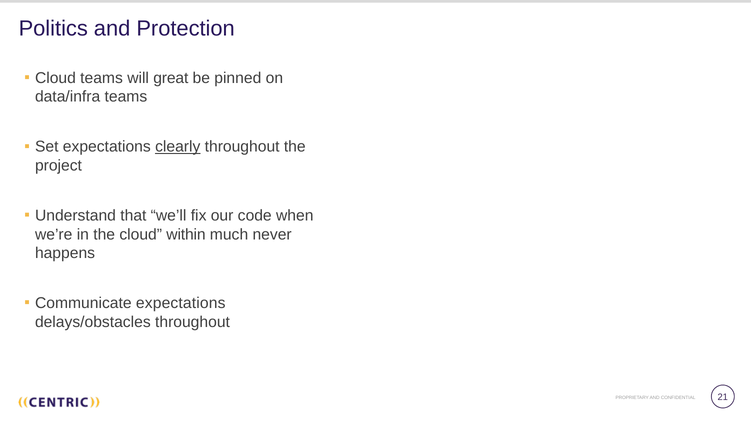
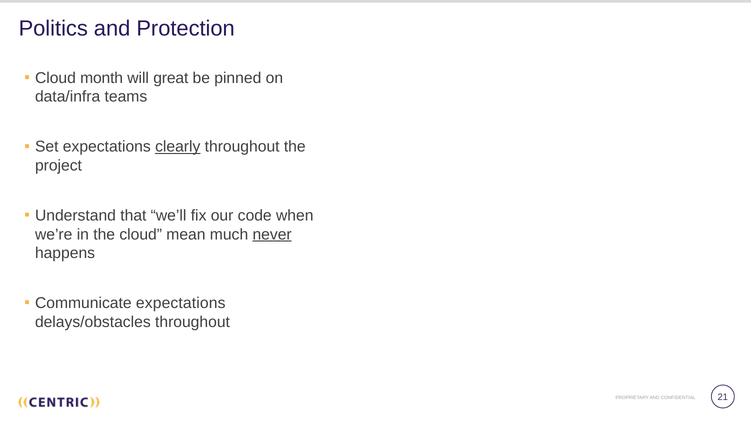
Cloud teams: teams -> month (102, 78)
within: within -> mean (186, 235)
never underline: none -> present (272, 235)
